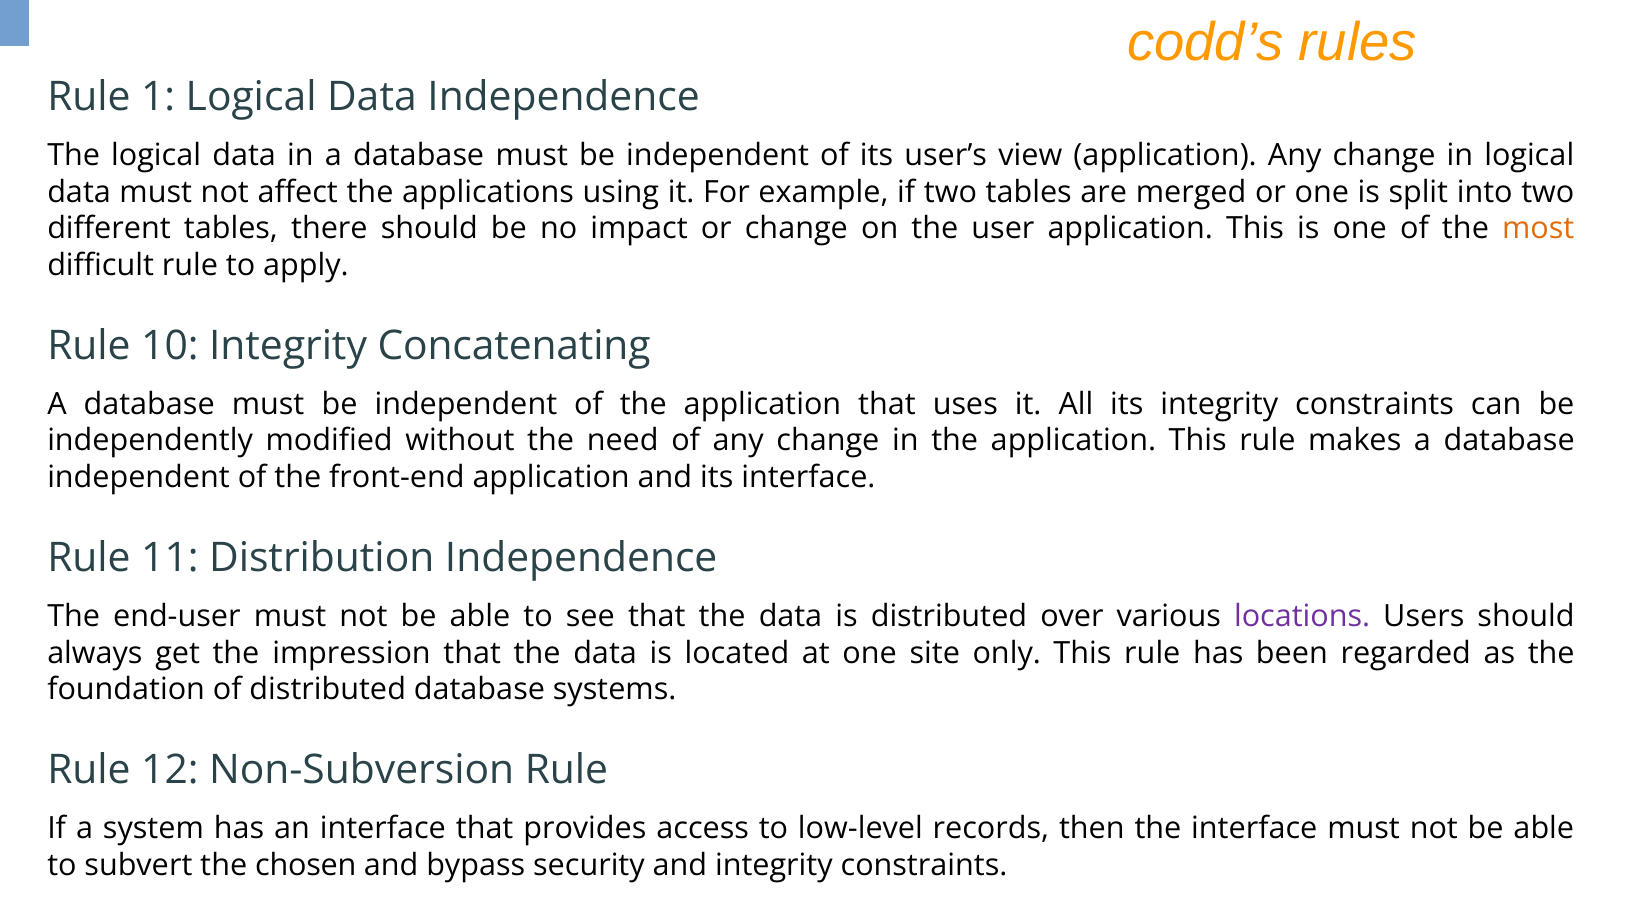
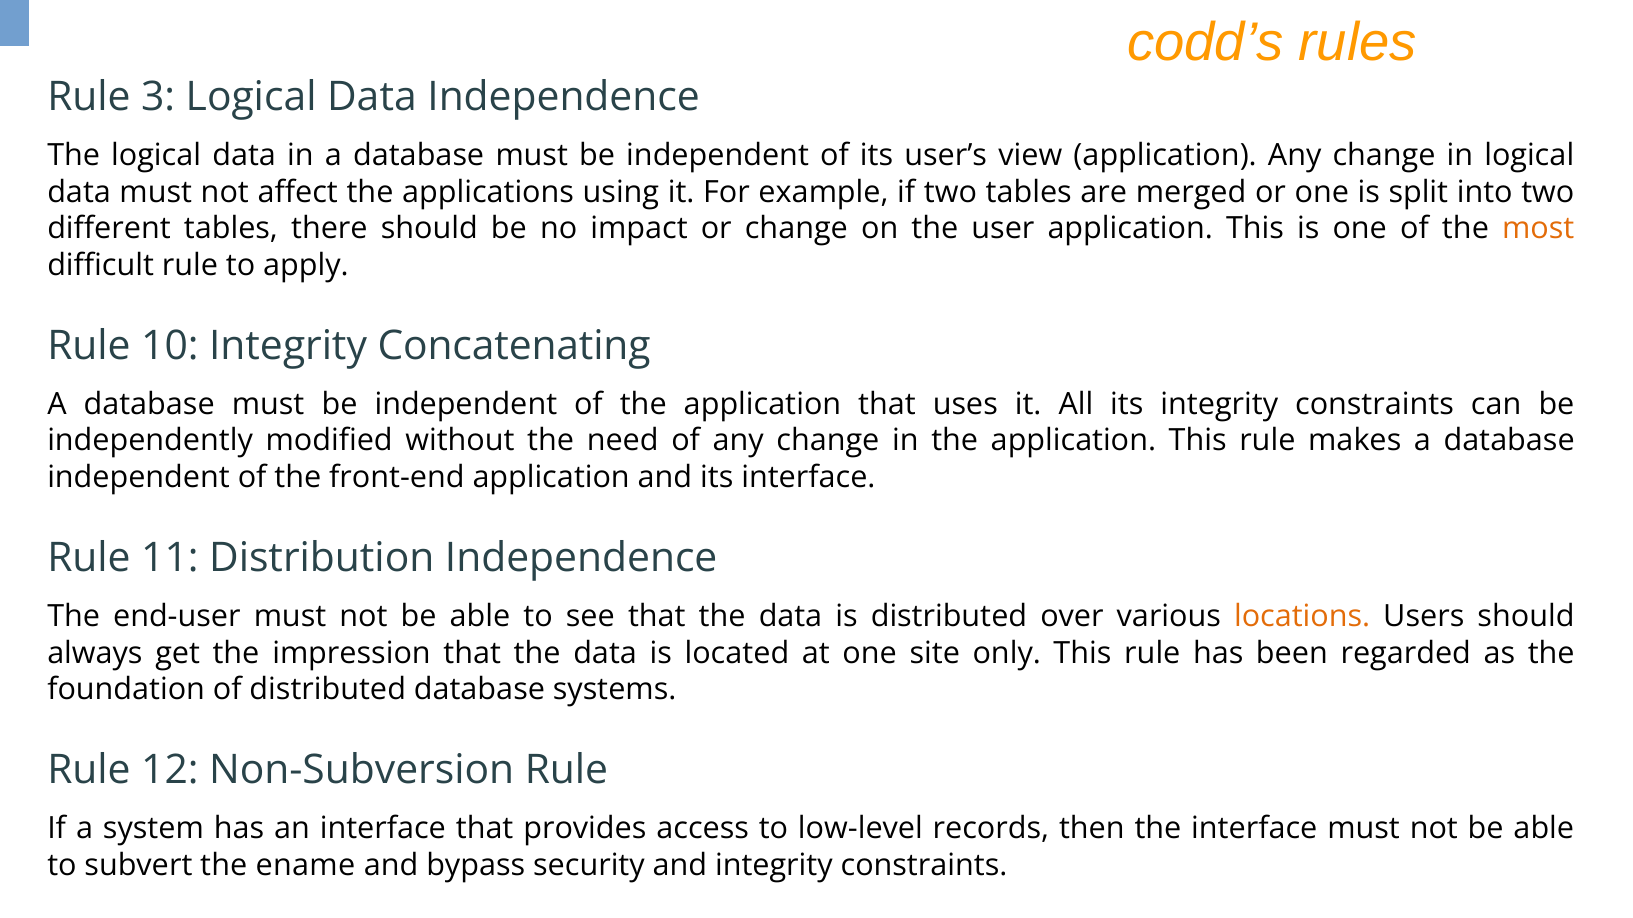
1: 1 -> 3 (158, 97)
locations colour: purple -> orange (1302, 617)
chosen: chosen -> ename (305, 866)
